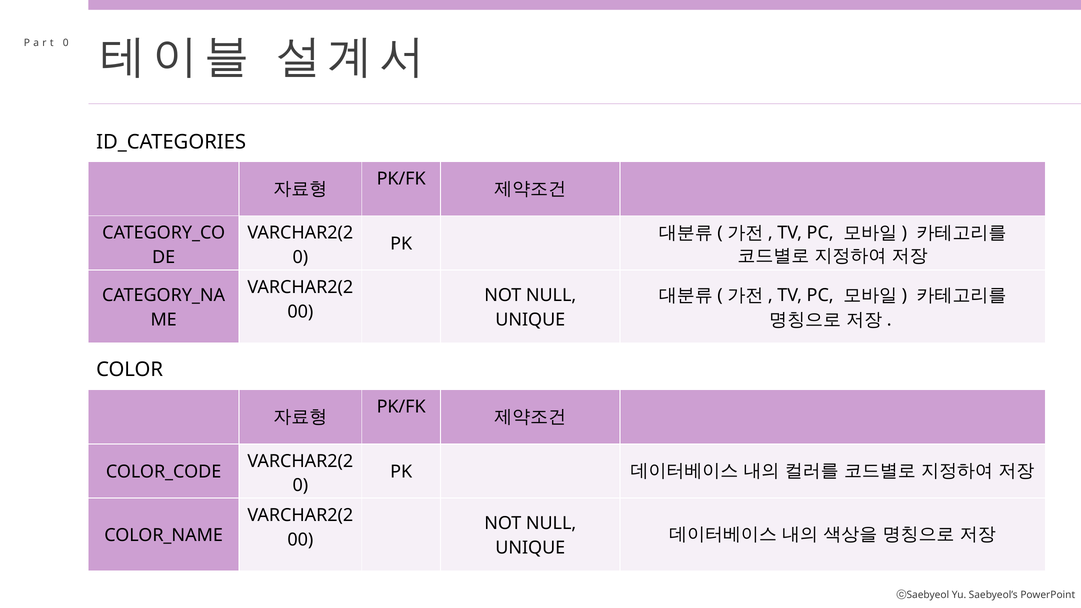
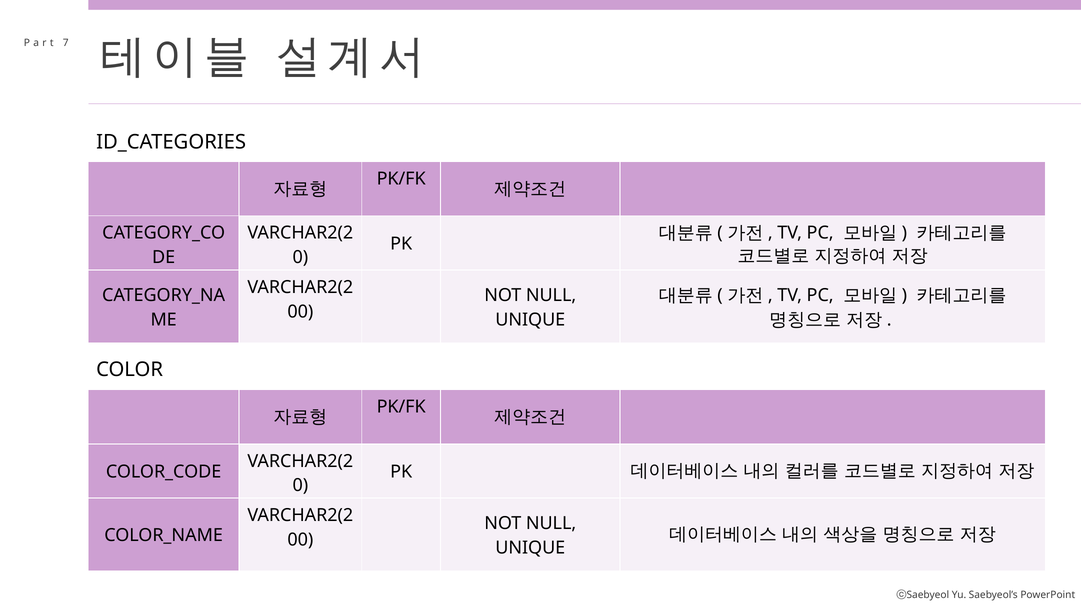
0: 0 -> 7 (66, 43)
